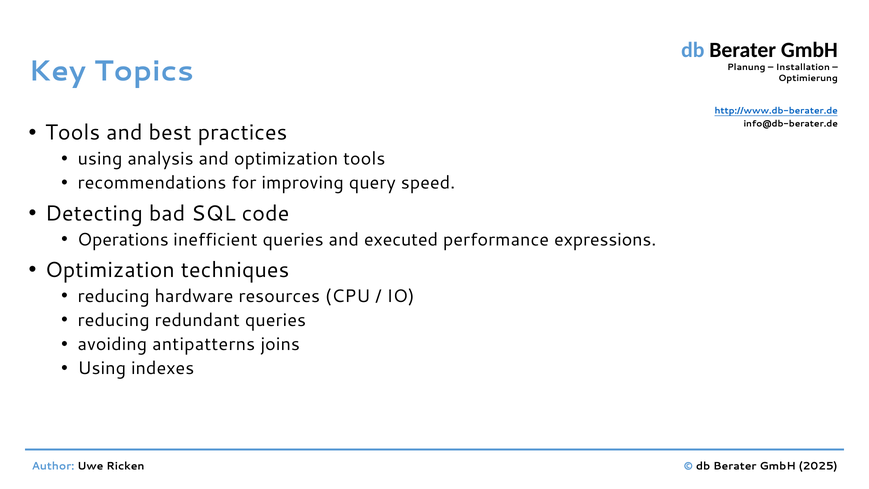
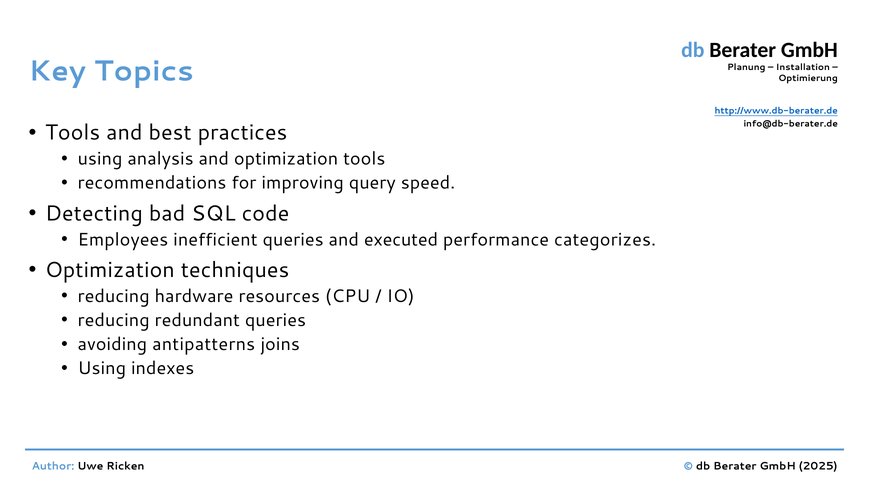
Operations: Operations -> Employees (123, 239)
expressions: expressions -> categorizes (605, 239)
